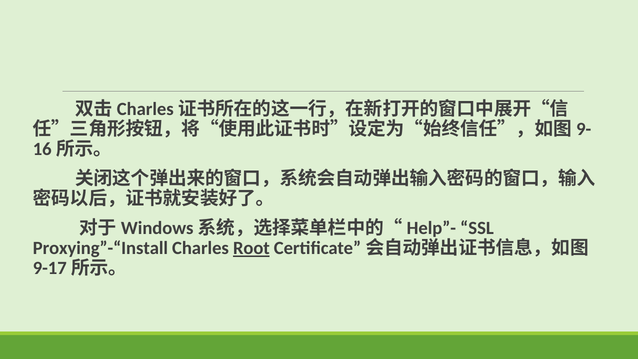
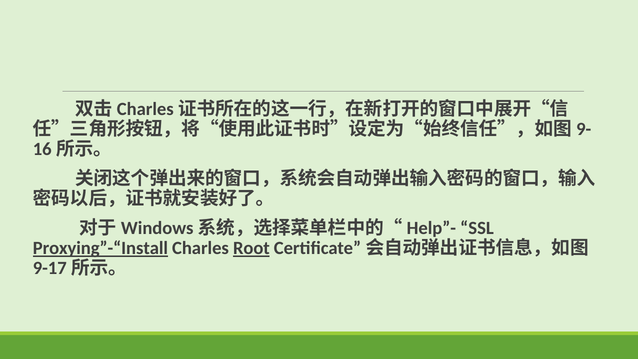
Proxying”-“Install underline: none -> present (100, 248)
